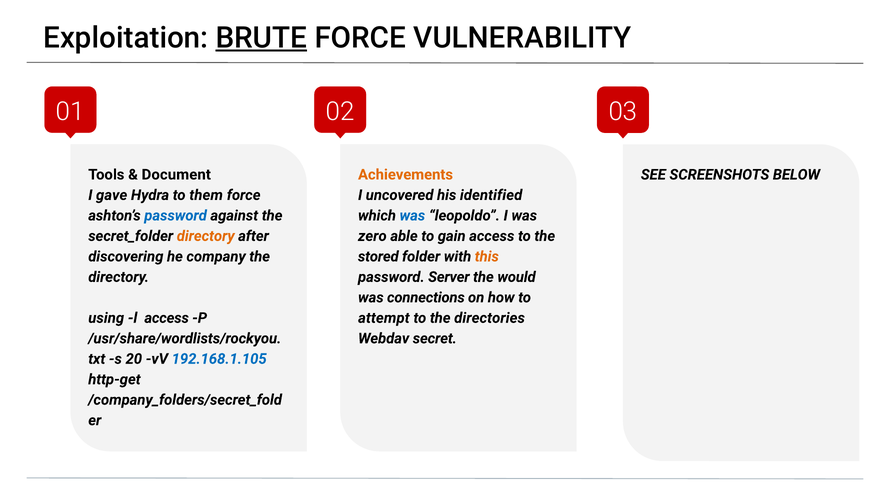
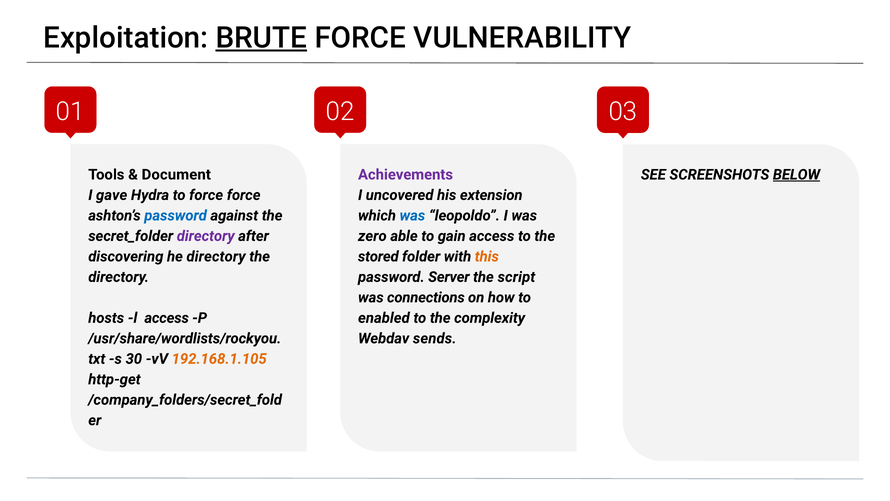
Achievements colour: orange -> purple (406, 174)
BELOW underline: none -> present (796, 175)
to them: them -> force (206, 195)
identified: identified -> extension (491, 195)
directory colour: orange -> purple (206, 236)
he company: company -> directory (216, 256)
would: would -> script (516, 277)
using: using -> hosts (106, 318)
attempt: attempt -> enabled (384, 318)
directories: directories -> complexity (490, 318)
secret: secret -> sends (435, 338)
20: 20 -> 30 (134, 359)
192.168.1.105 colour: blue -> orange (219, 359)
